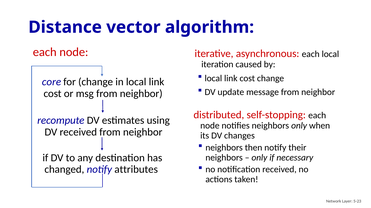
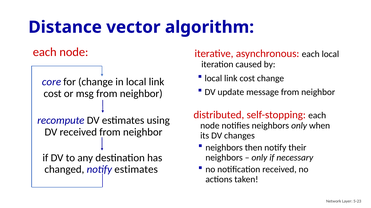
notify attributes: attributes -> estimates (136, 170)
